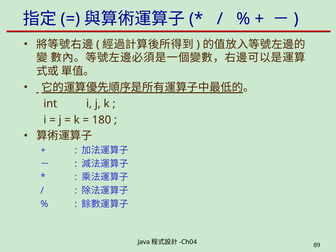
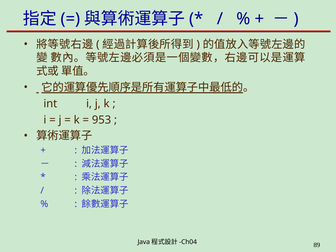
180: 180 -> 953 (102, 120)
